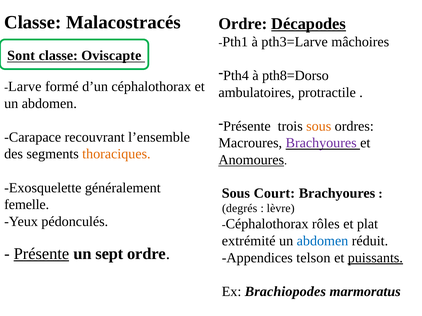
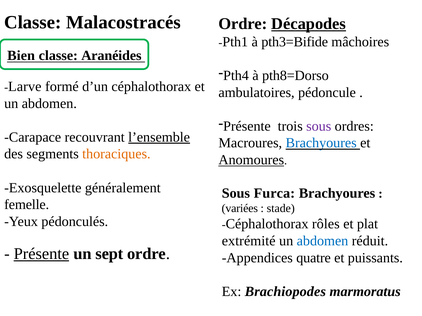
pth3=Larve: pth3=Larve -> pth3=Bifide (295, 42)
Sont: Sont -> Bien (21, 56)
Oviscapte: Oviscapte -> Aranéides (111, 56)
protractile: protractile -> pédoncule (327, 93)
sous colour: orange -> purple (319, 126)
l’ensemble underline: none -> present (159, 137)
Brachyoures colour: purple -> blue (321, 143)
Court: Court -> Furca (274, 193)
degrés: degrés -> variées (240, 209)
lèvre: lèvre -> stade (281, 209)
telson: telson -> quatre (314, 258)
puissants underline: present -> none (375, 258)
